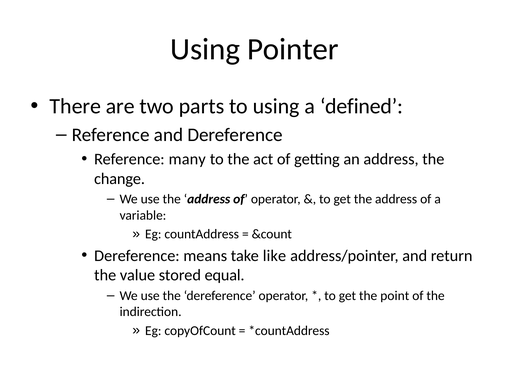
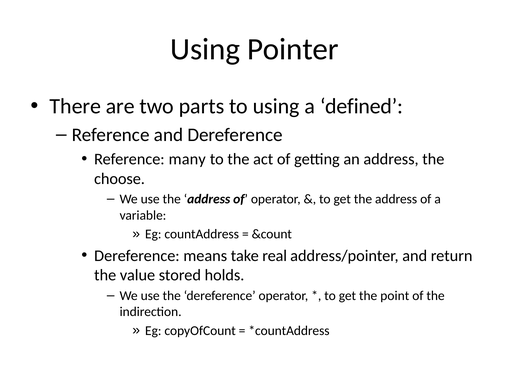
change: change -> choose (120, 179)
like: like -> real (275, 255)
equal: equal -> holds (225, 275)
